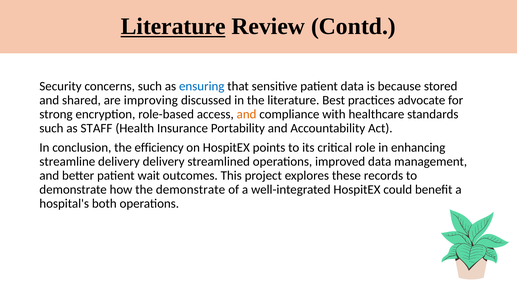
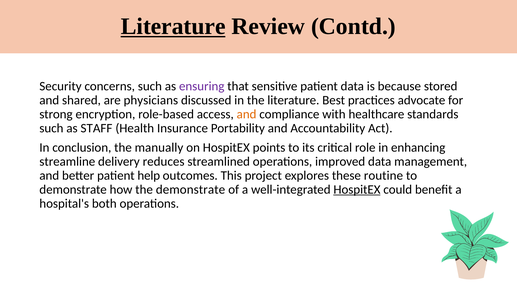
ensuring colour: blue -> purple (202, 86)
improving: improving -> physicians (151, 100)
efficiency: efficiency -> manually (159, 147)
delivery delivery: delivery -> reduces (164, 161)
wait: wait -> help (149, 175)
records: records -> routine (383, 175)
HospitEX underline: none -> present (357, 189)
